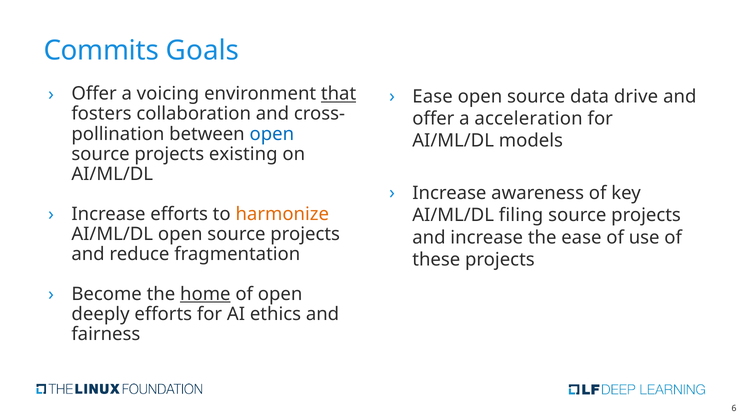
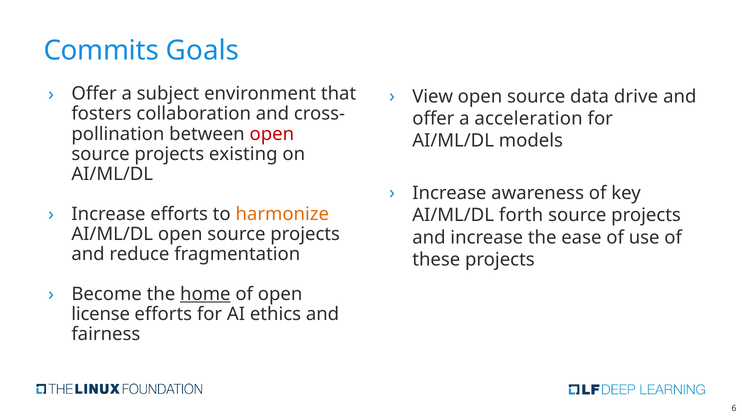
voicing: voicing -> subject (168, 94)
that underline: present -> none (339, 94)
Ease: Ease -> View (433, 96)
open colour: blue -> red (272, 134)
filing: filing -> forth (521, 216)
deeply: deeply -> license (101, 314)
